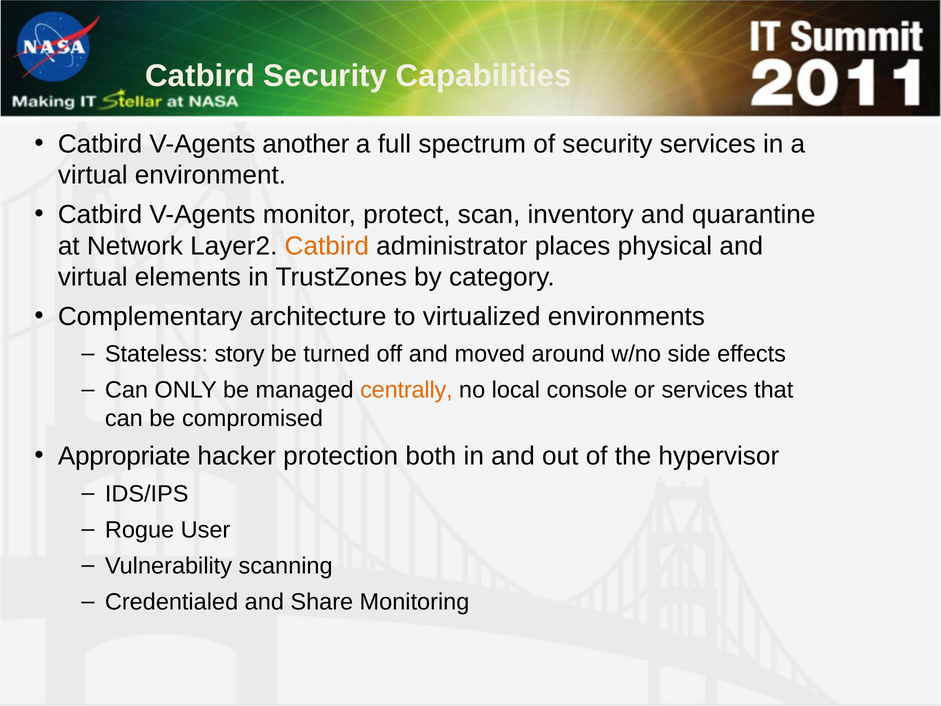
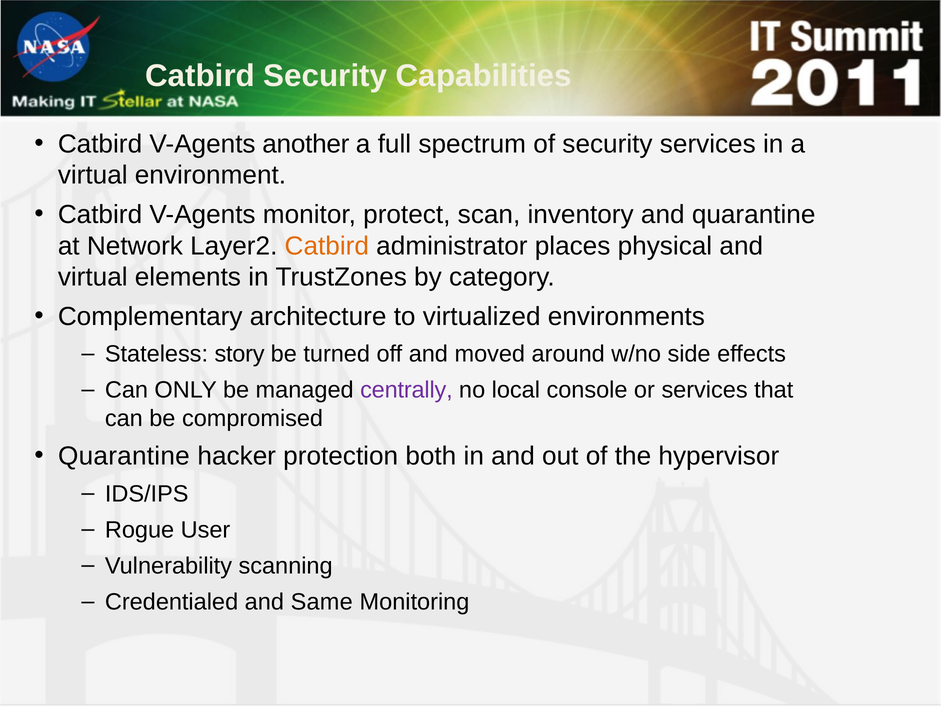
centrally colour: orange -> purple (406, 390)
Appropriate: Appropriate -> Quarantine (124, 456)
Share: Share -> Same (322, 602)
